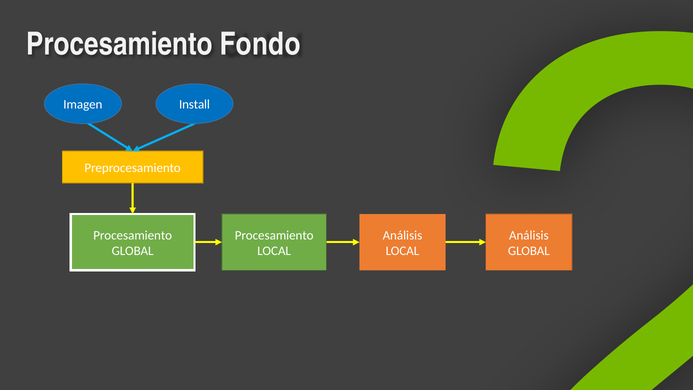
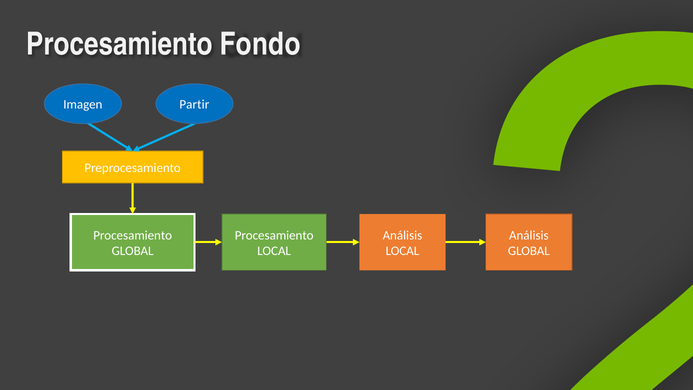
Install: Install -> Partir (194, 105)
